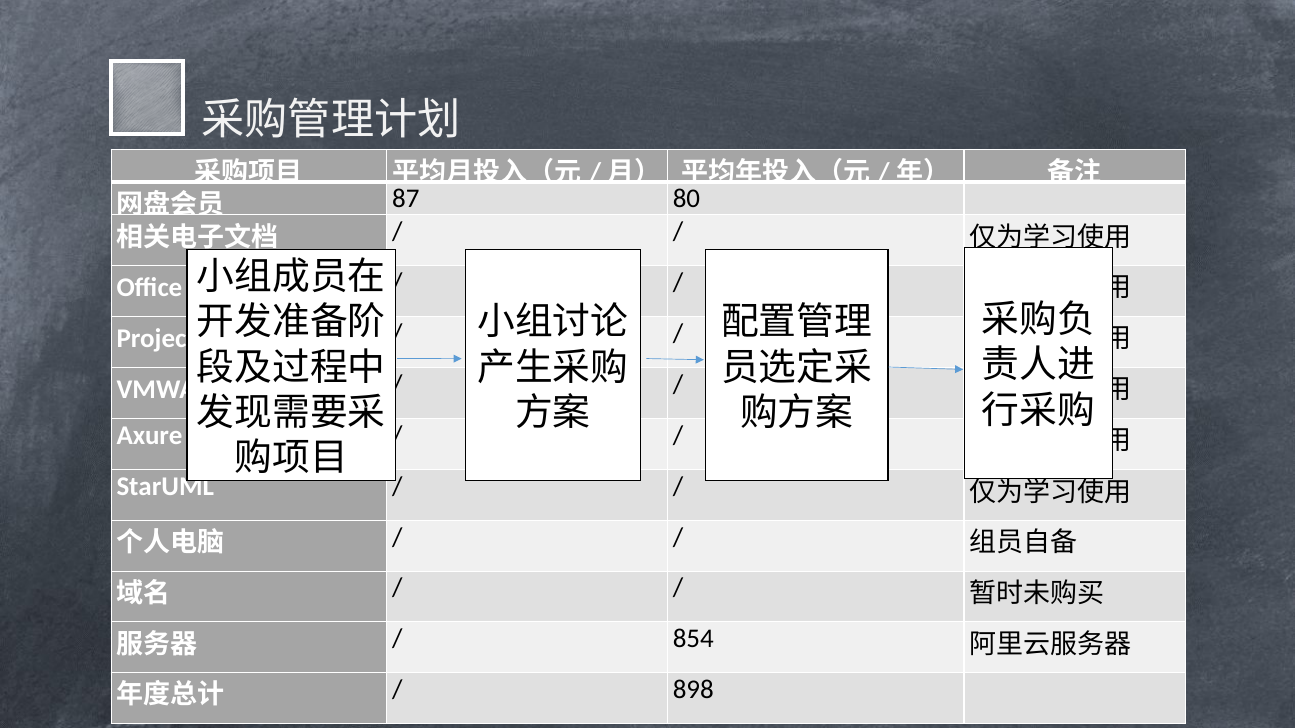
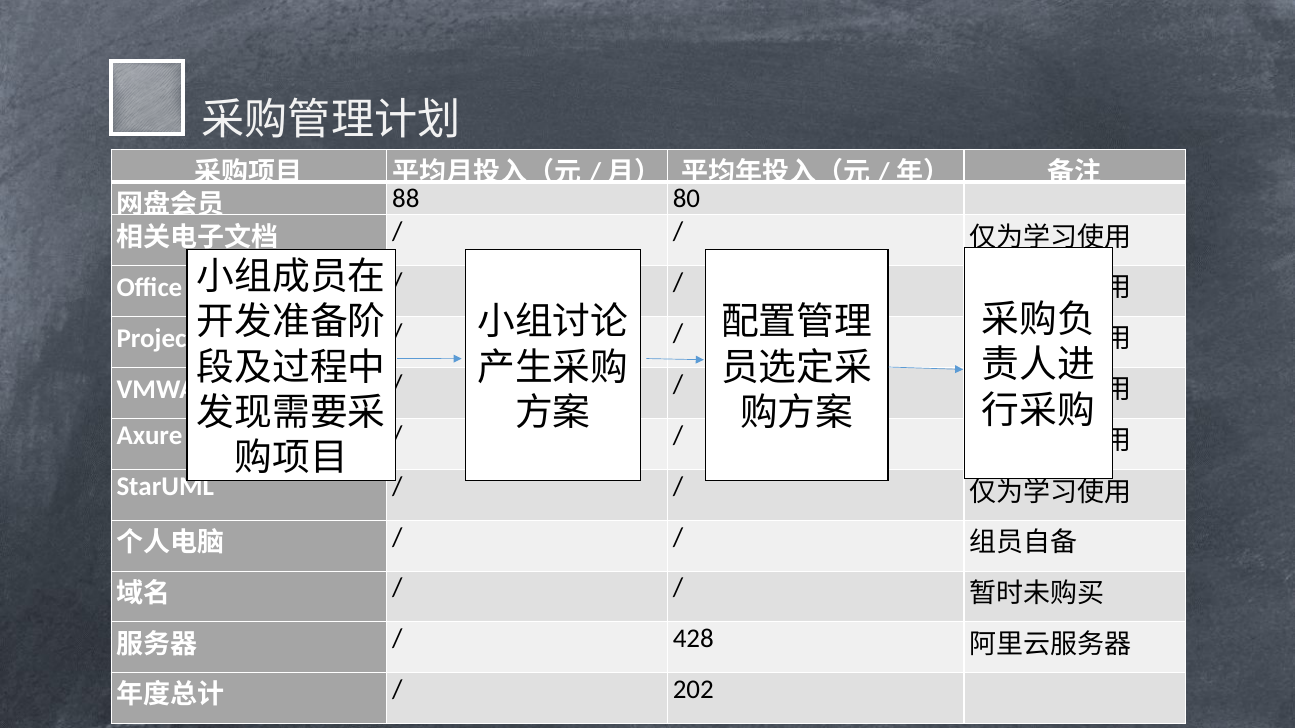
87: 87 -> 88 (406, 199)
854: 854 -> 428 (693, 639)
898: 898 -> 202 (693, 690)
